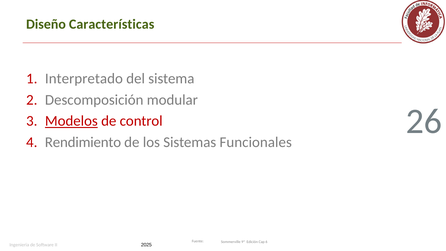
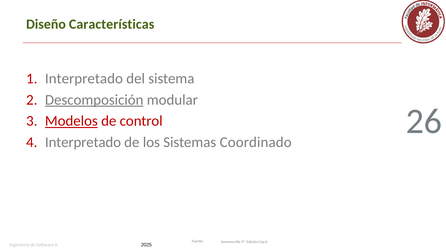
Descomposición underline: none -> present (94, 100)
Rendimiento: Rendimiento -> Interpretado (83, 142)
Funcionales: Funcionales -> Coordinado (256, 142)
